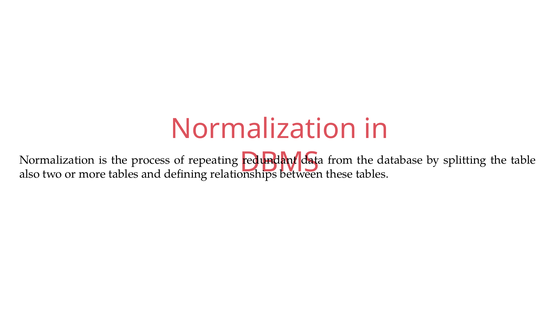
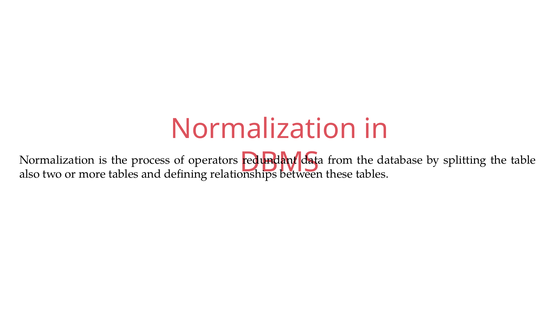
repeating: repeating -> operators (213, 160)
